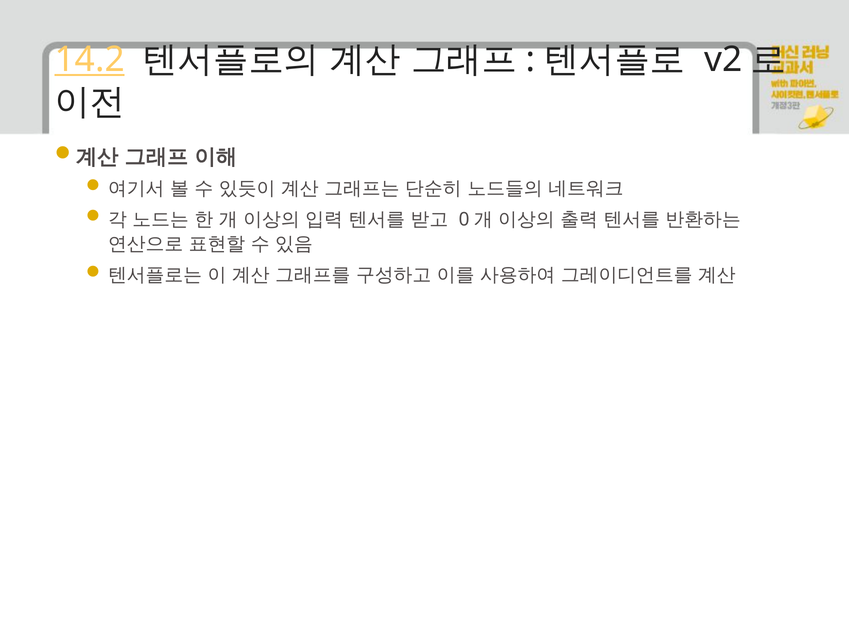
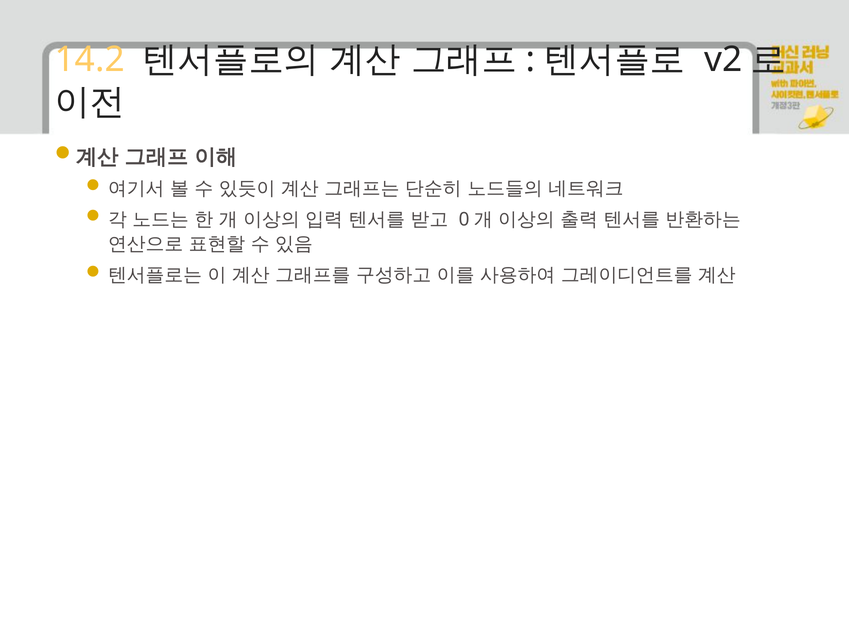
14.2 underline: present -> none (90, 60)
